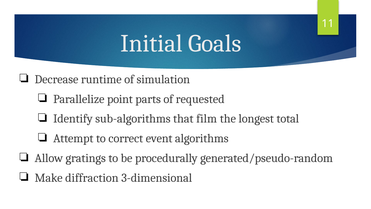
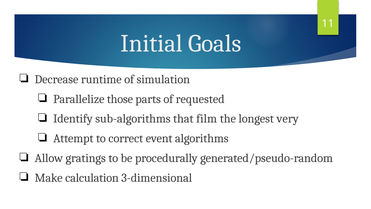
point: point -> those (120, 99)
total: total -> very (288, 119)
diffraction: diffraction -> calculation (92, 178)
